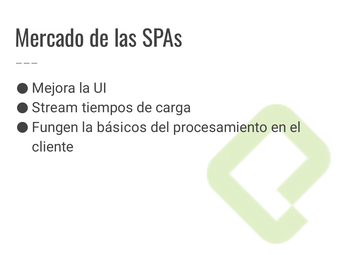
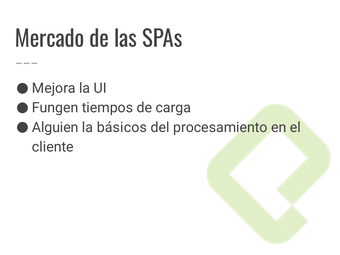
Stream: Stream -> Fungen (55, 108)
Fungen: Fungen -> Alguien (55, 127)
